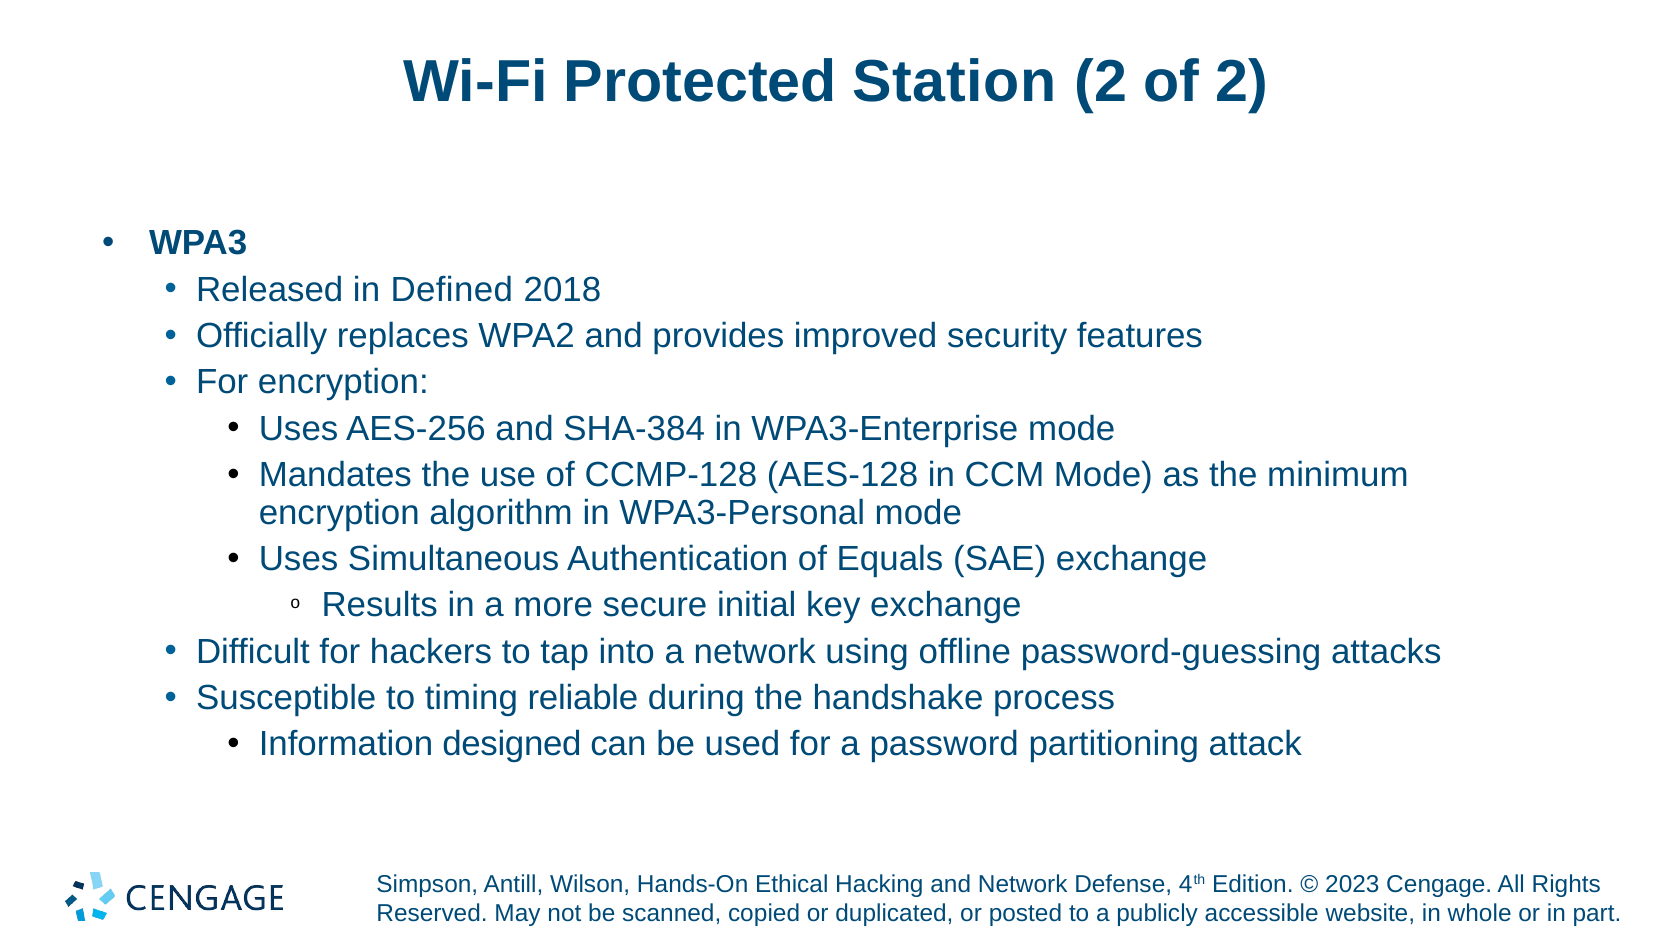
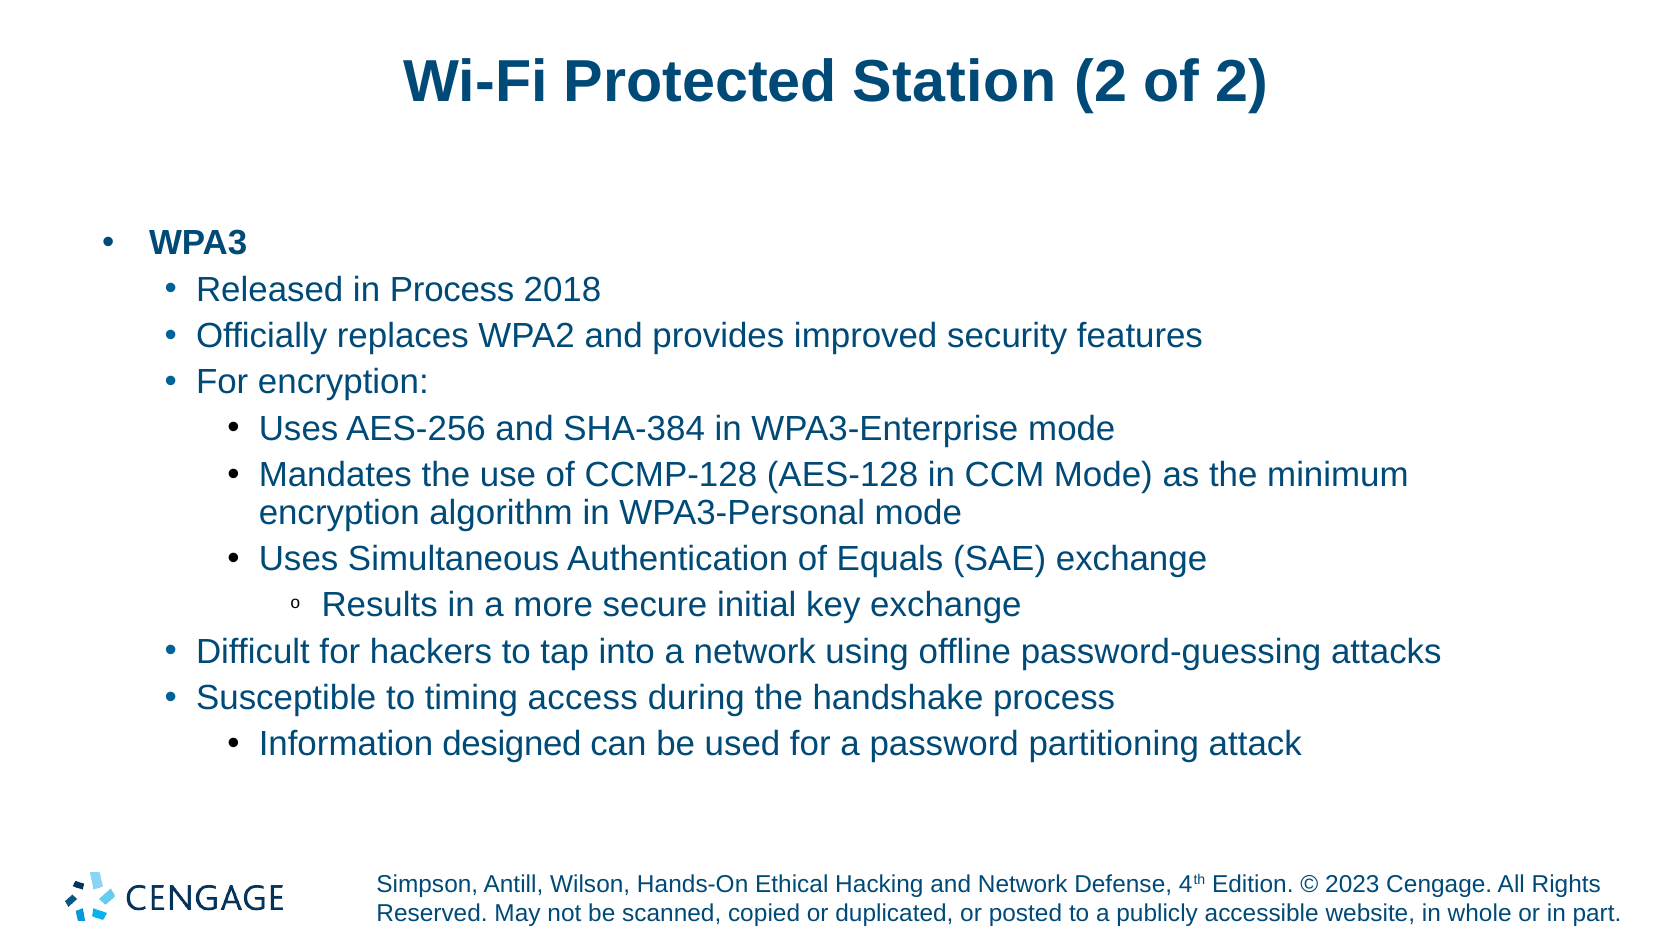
in Defined: Defined -> Process (452, 290)
reliable: reliable -> access (583, 698)
